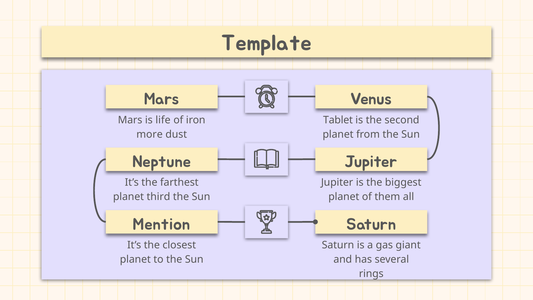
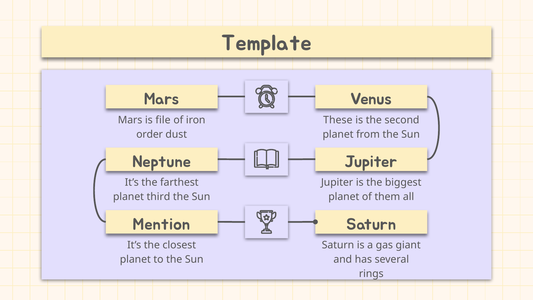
life: life -> file (163, 120)
Tablet: Tablet -> These (338, 120)
more: more -> order (150, 134)
